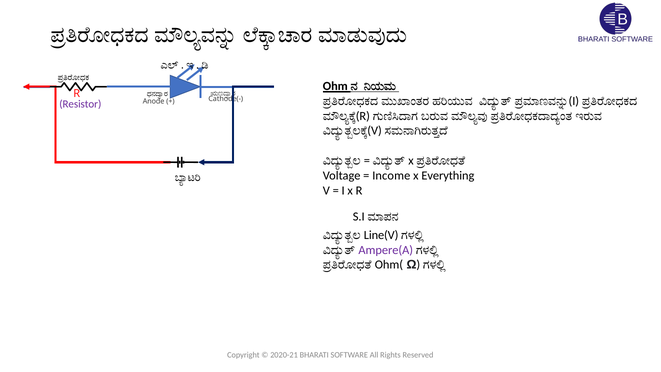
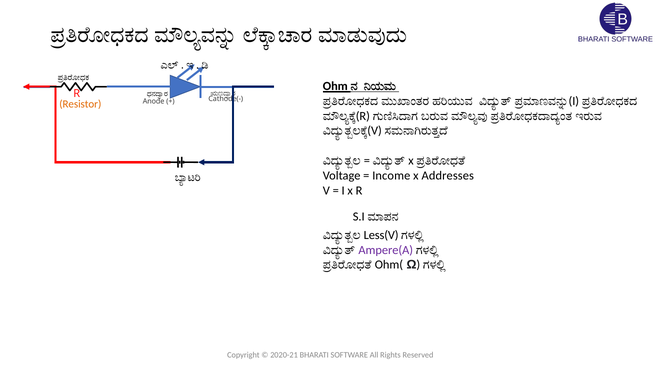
Resistor colour: purple -> orange (80, 104)
Everything: Everything -> Addresses (448, 175)
Line(V: Line(V -> Less(V (381, 235)
